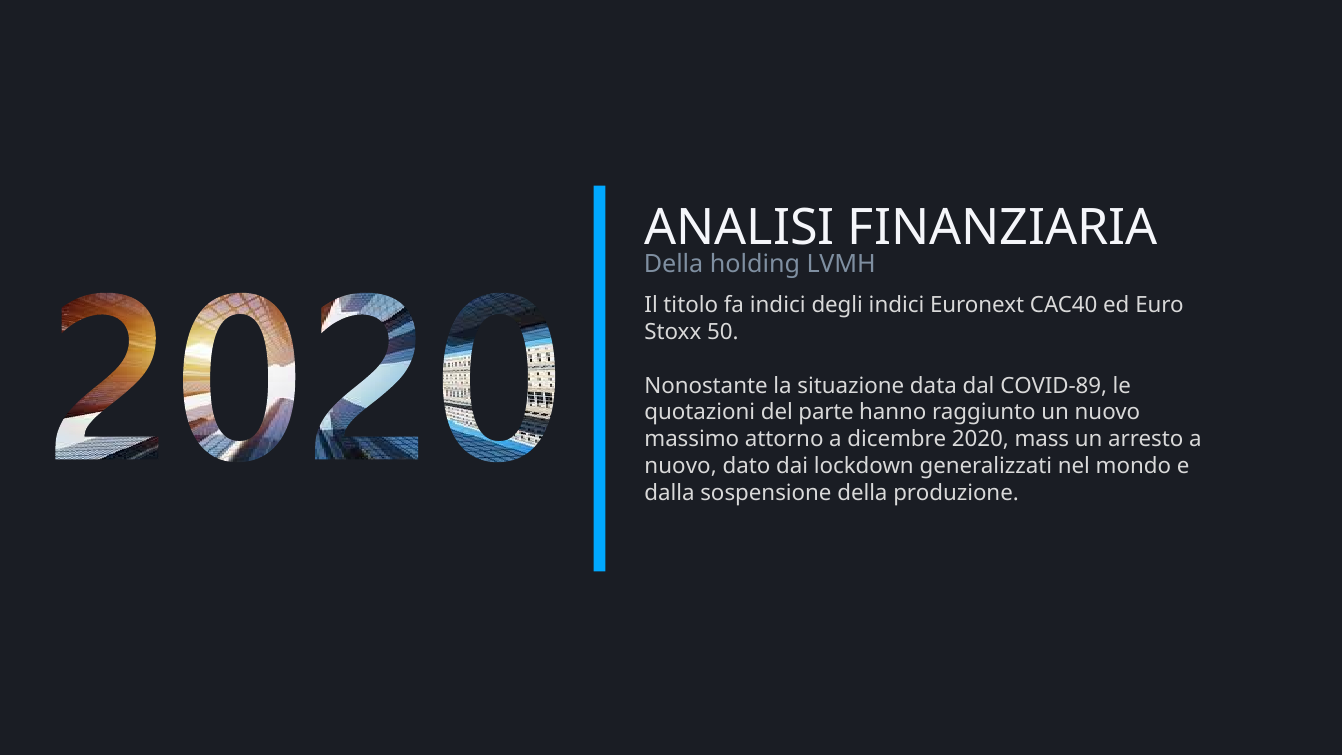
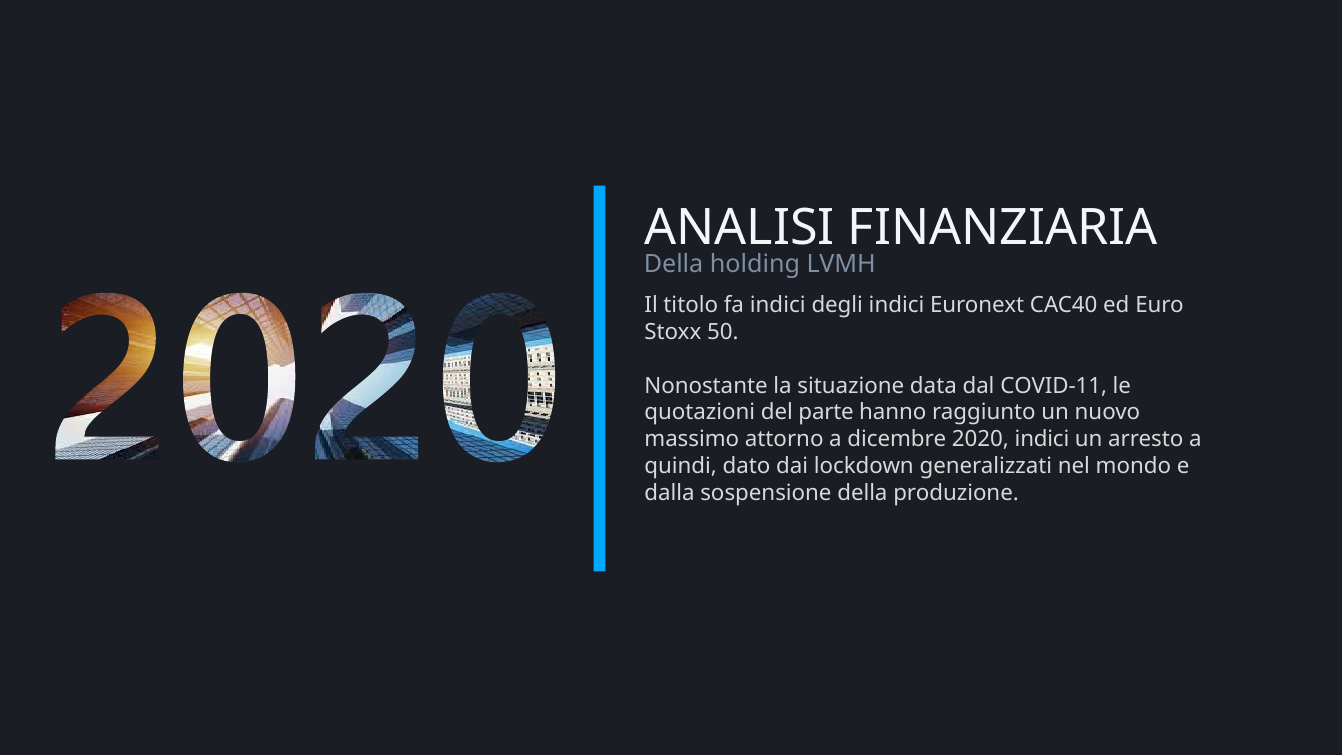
COVID-89: COVID-89 -> COVID-11 (1054, 386)
2020 mass: mass -> indici (1042, 439)
nuovo: nuovo -> quindi (681, 466)
